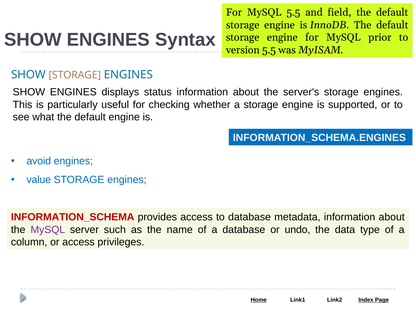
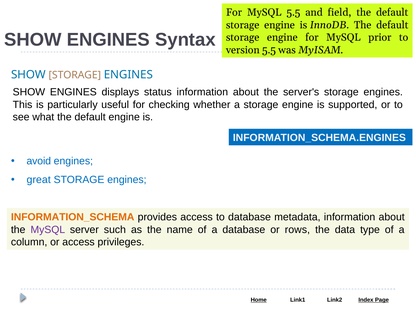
value: value -> great (39, 180)
INFORMATION_SCHEMA colour: red -> orange (73, 217)
undo: undo -> rows (297, 230)
